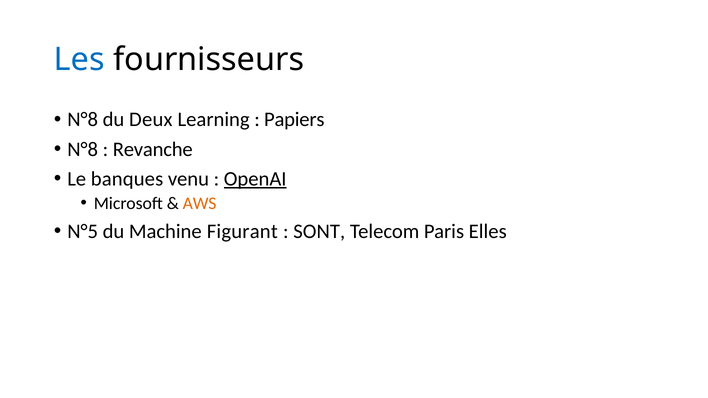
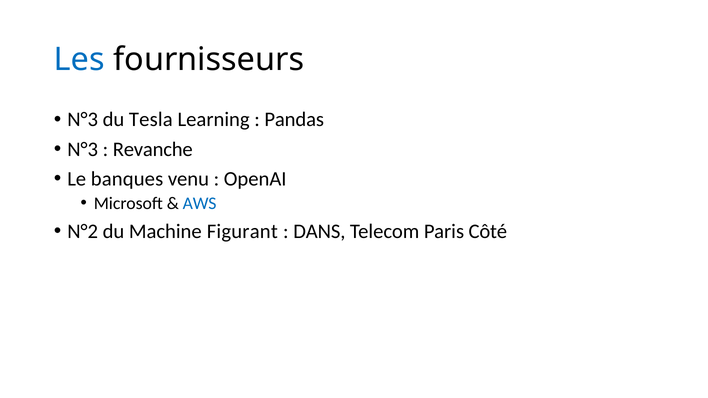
N°8: N°8 -> N°3 (83, 120)
Deux: Deux -> Tesla (151, 120)
Papiers: Papiers -> Pandas (294, 120)
N°8: N°8 -> N°3 (83, 149)
OpenAI underline: present -> none (255, 179)
AWS colour: orange -> blue (200, 203)
N°5: N°5 -> N°2 (83, 232)
SONT: SONT -> DANS (319, 232)
Elles: Elles -> Côté (488, 232)
